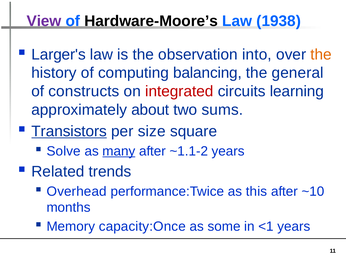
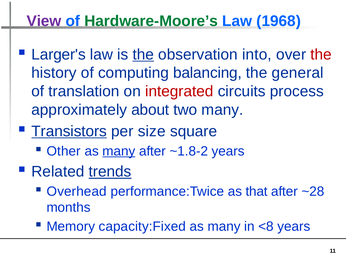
Hardware-Moore’s colour: black -> green (151, 21)
1938: 1938 -> 1968 (279, 21)
the underline: none -> present (143, 55)
the colour: orange -> red (321, 55)
constructs: constructs -> translation (84, 92)
learning: learning -> process (297, 92)
two sums: sums -> many (222, 110)
Solve: Solve -> Other (64, 151)
~1.1-2: ~1.1-2 -> ~1.8-2 (189, 151)
trends underline: none -> present (110, 172)
this: this -> that (257, 192)
~10: ~10 -> ~28 (313, 192)
capacity:Once: capacity:Once -> capacity:Fixed (142, 227)
some: some -> many (224, 227)
<1: <1 -> <8 (266, 227)
